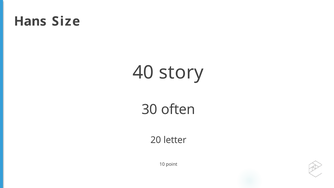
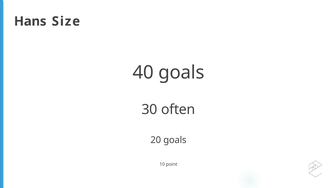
40 story: story -> goals (181, 72)
20 letter: letter -> goals (175, 140)
